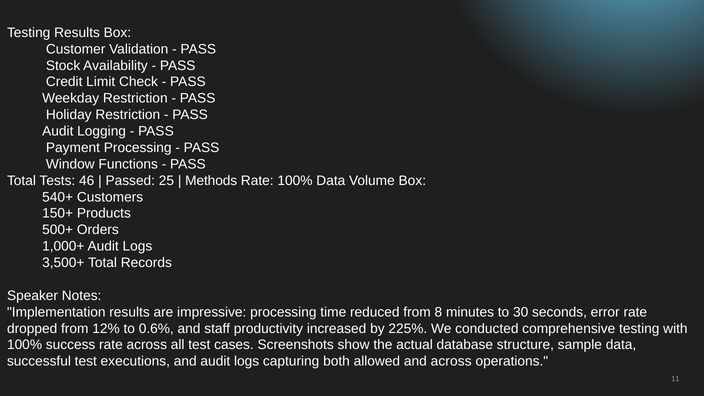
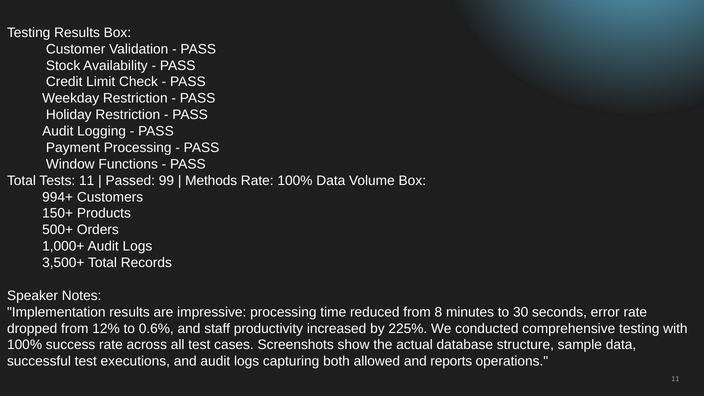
Tests 46: 46 -> 11 (87, 181)
25: 25 -> 99 (166, 181)
540+: 540+ -> 994+ (58, 197)
and across: across -> reports (451, 361)
